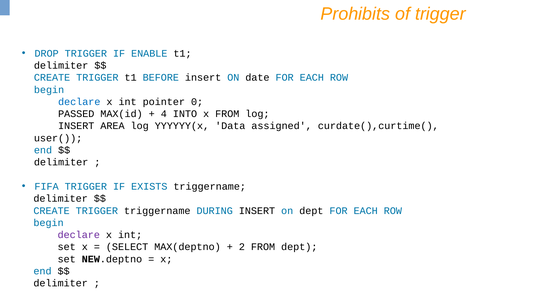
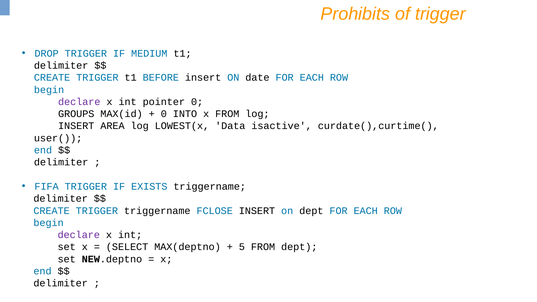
ENABLE: ENABLE -> MEDIUM (149, 53)
declare colour: blue -> purple (79, 102)
PASSED: PASSED -> GROUPS (76, 114)
4: 4 -> 0 (164, 114)
YYYYYY(x: YYYYYY(x -> LOWEST(x (182, 126)
assigned: assigned -> isactive (282, 126)
DURING: DURING -> FCLOSE (215, 211)
2: 2 -> 5 (242, 247)
